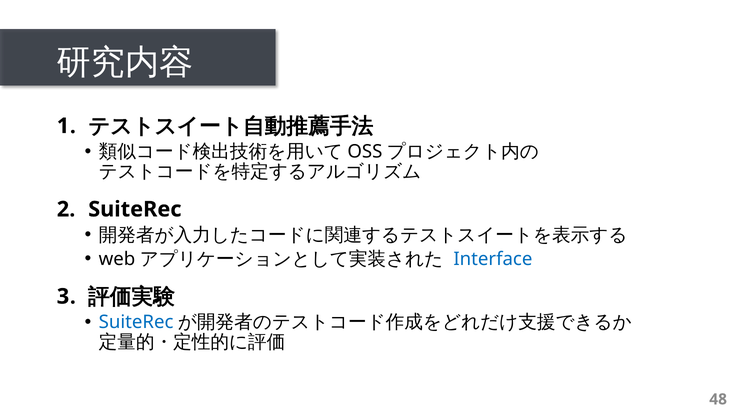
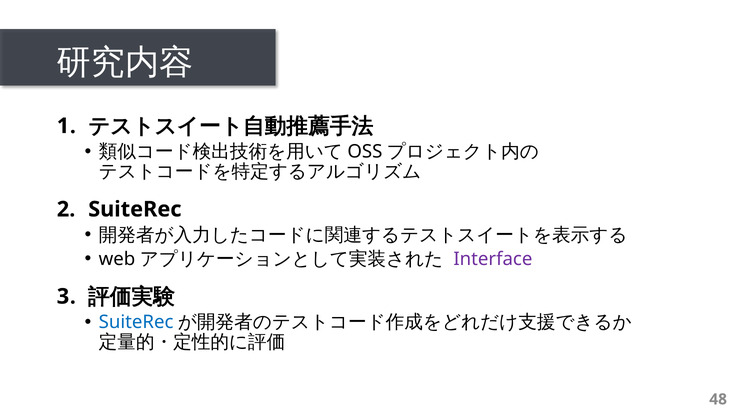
Interface colour: blue -> purple (493, 259)
